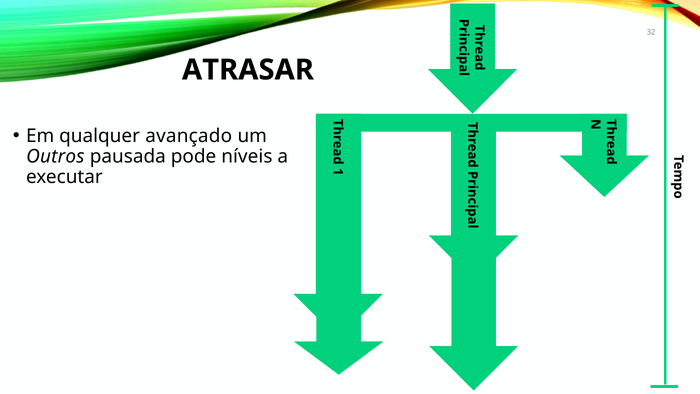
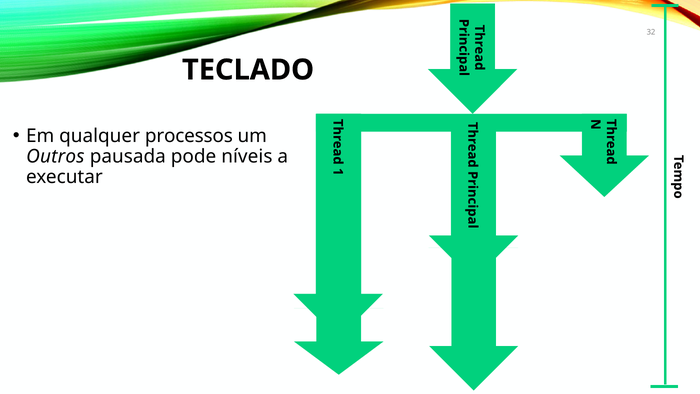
ATRASAR: ATRASAR -> TECLADO (248, 70)
avançado: avançado -> processos (189, 136)
